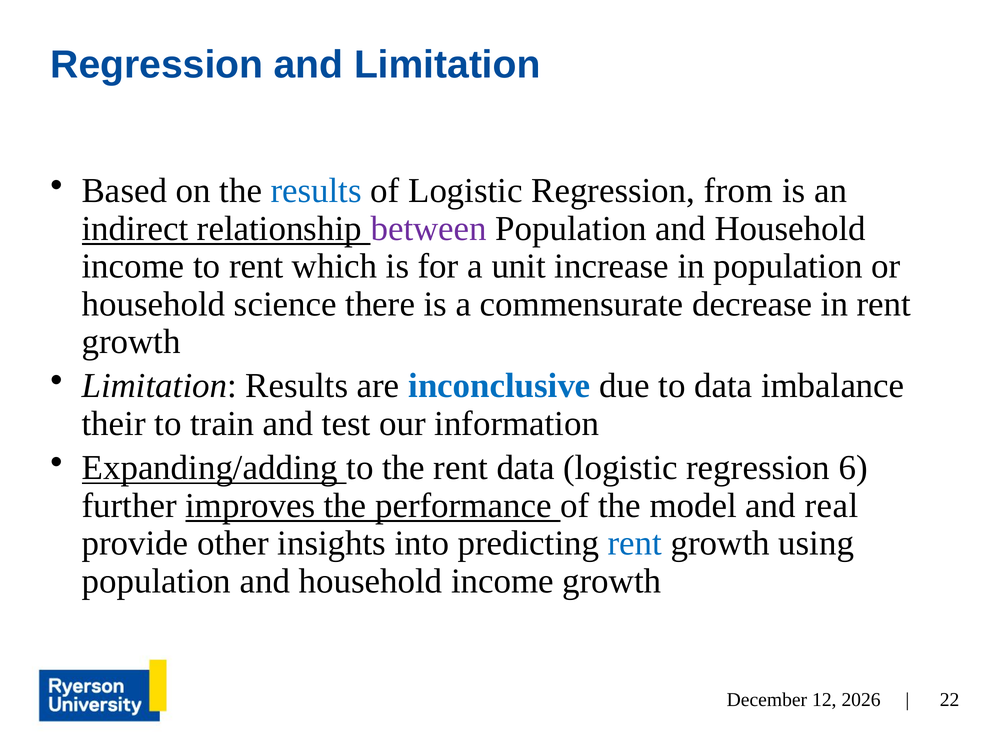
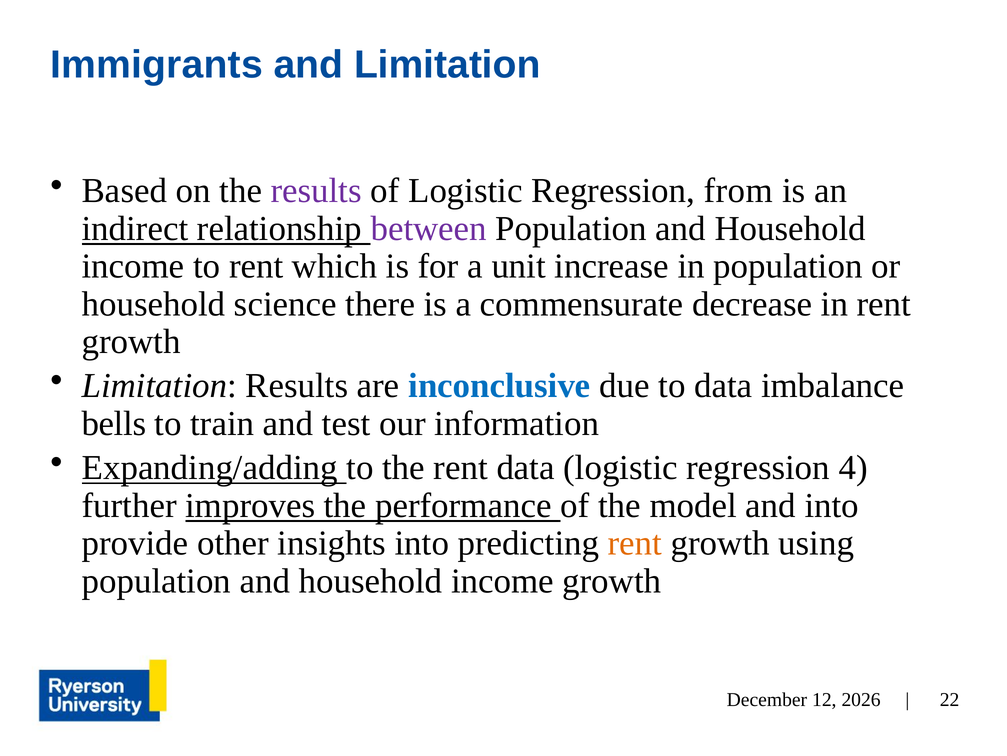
Regression: Regression -> Immigrants (157, 65)
results colour: blue -> purple (316, 191)
their: their -> bells (114, 423)
6: 6 -> 4 (853, 467)
and real: real -> into (832, 505)
rent colour: blue -> orange (635, 543)
